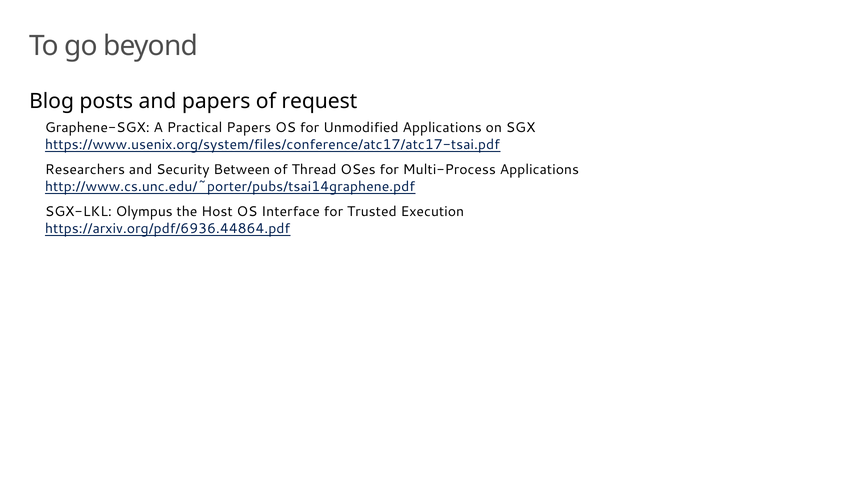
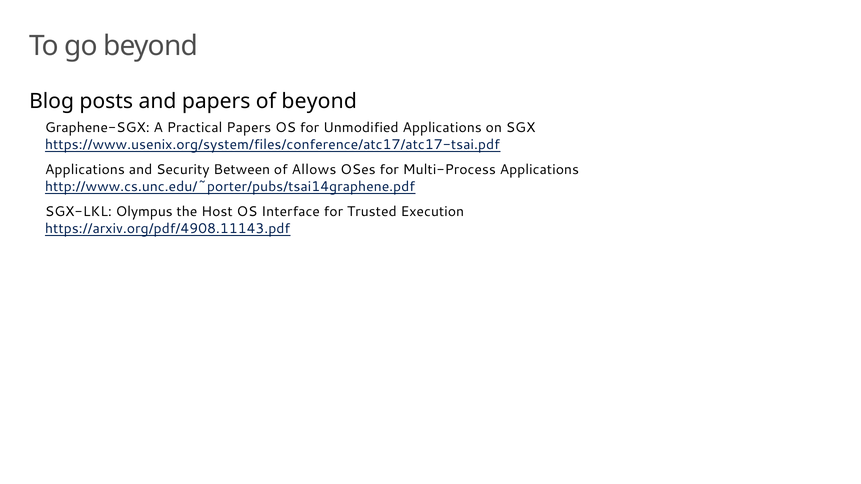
of request: request -> beyond (319, 102)
Researchers: Researchers -> Applications (85, 170)
Thread: Thread -> Allows (314, 170)
https://arxiv.org/pdf/6936.44864.pdf: https://arxiv.org/pdf/6936.44864.pdf -> https://arxiv.org/pdf/4908.11143.pdf (168, 229)
